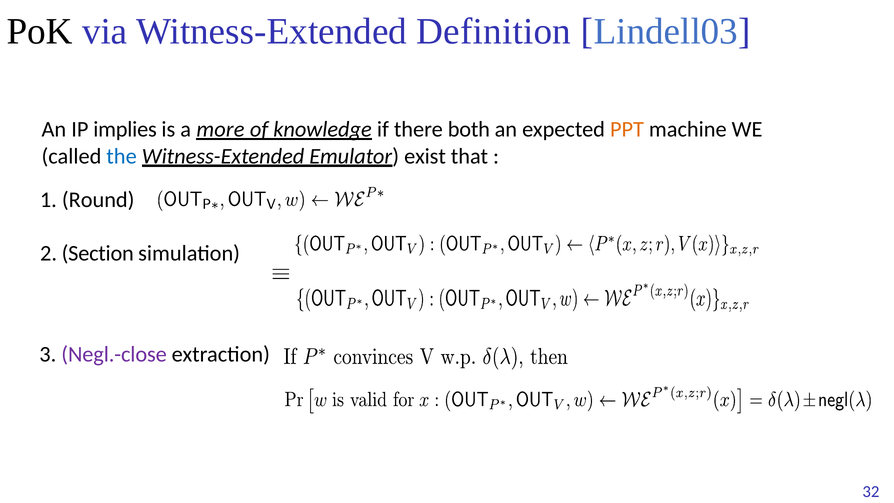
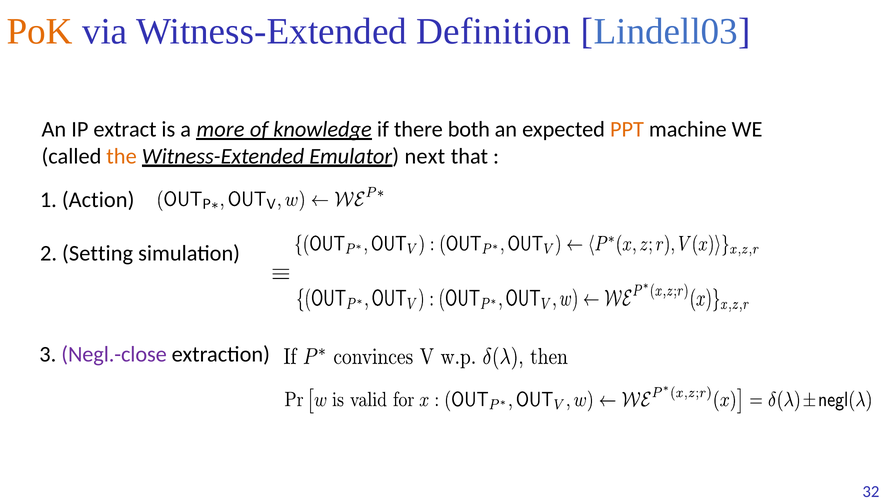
PoK colour: black -> orange (40, 31)
implies: implies -> extract (125, 129)
the colour: blue -> orange (122, 156)
exist: exist -> next (425, 156)
Round: Round -> Action (98, 200)
Section: Section -> Setting (98, 253)
